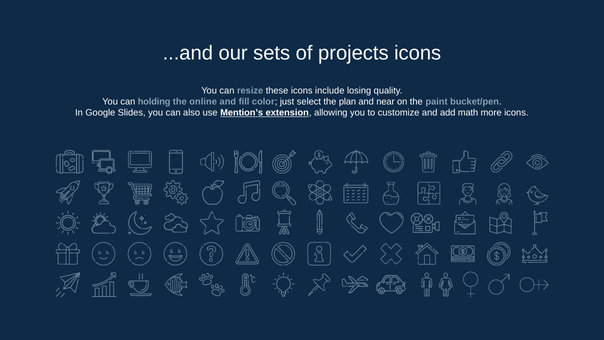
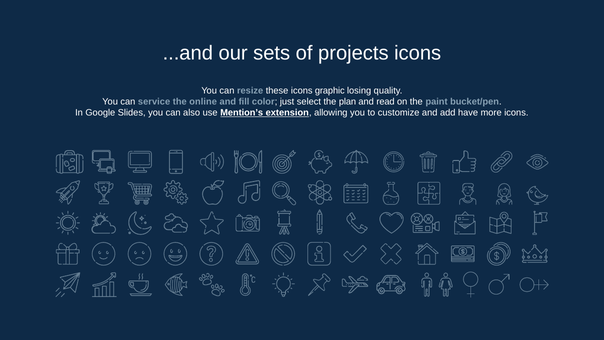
include: include -> graphic (330, 91)
holding: holding -> service (154, 102)
near: near -> read (386, 102)
math: math -> have (468, 113)
